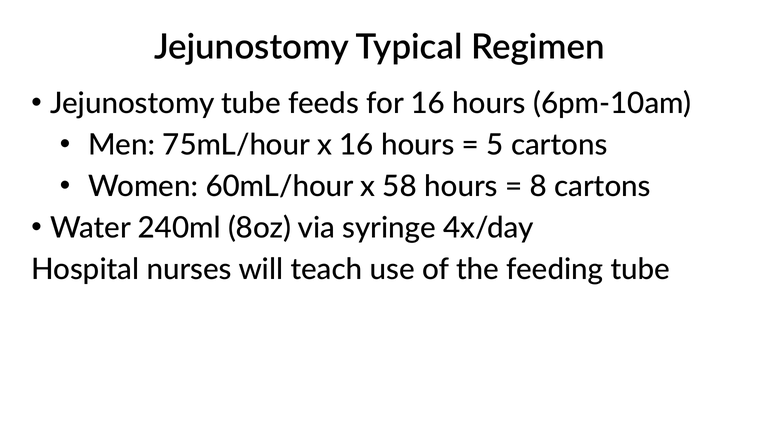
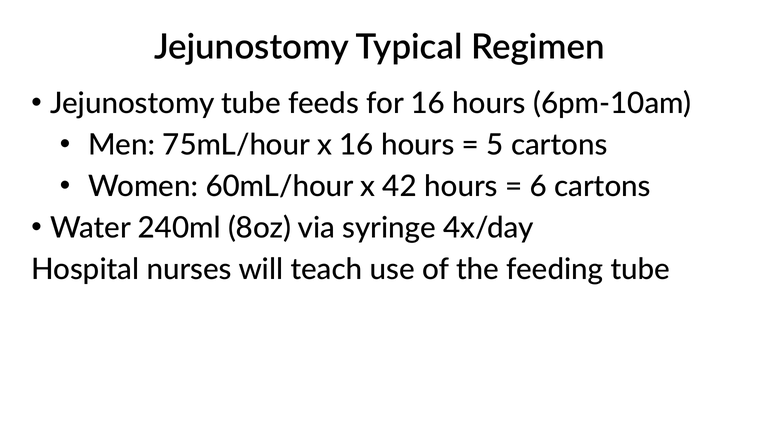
58: 58 -> 42 (400, 187)
8: 8 -> 6 (538, 187)
